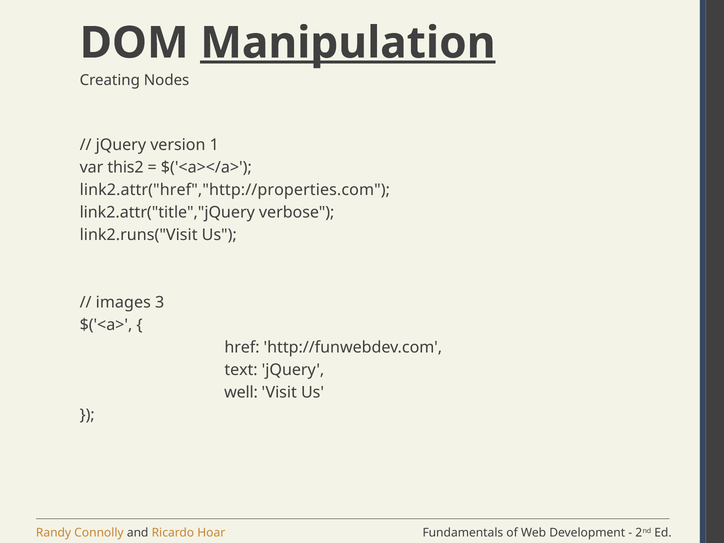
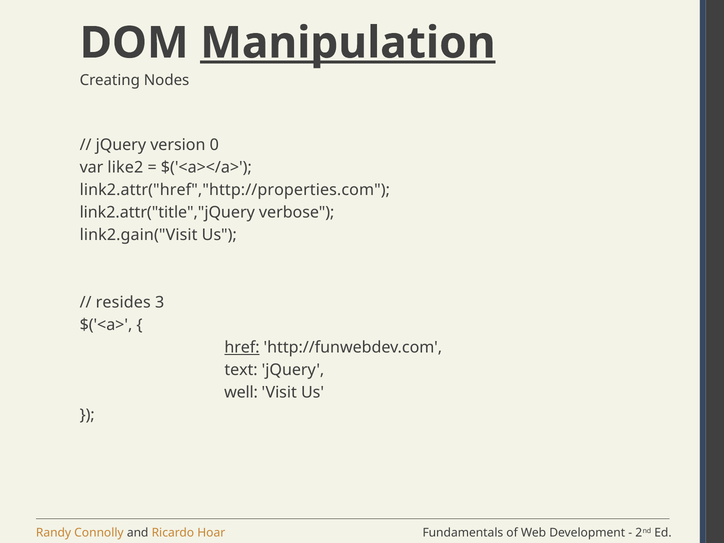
1: 1 -> 0 (214, 145)
this2: this2 -> like2 (125, 167)
link2.runs("Visit: link2.runs("Visit -> link2.gain("Visit (139, 235)
images: images -> resides (123, 302)
href underline: none -> present (242, 347)
